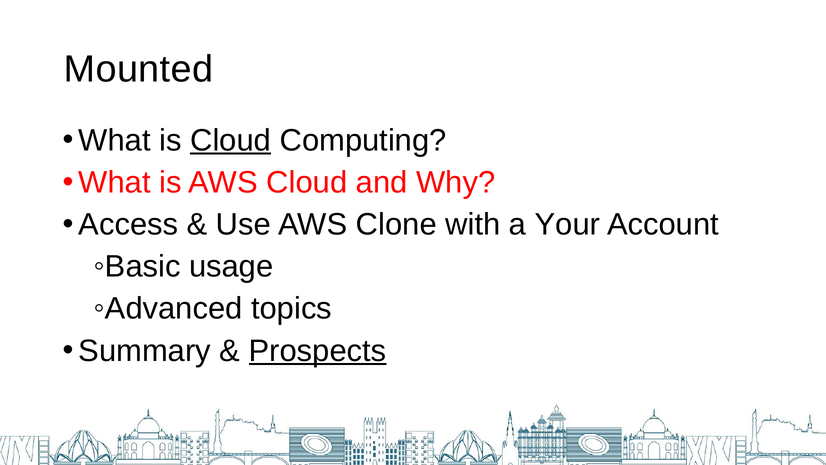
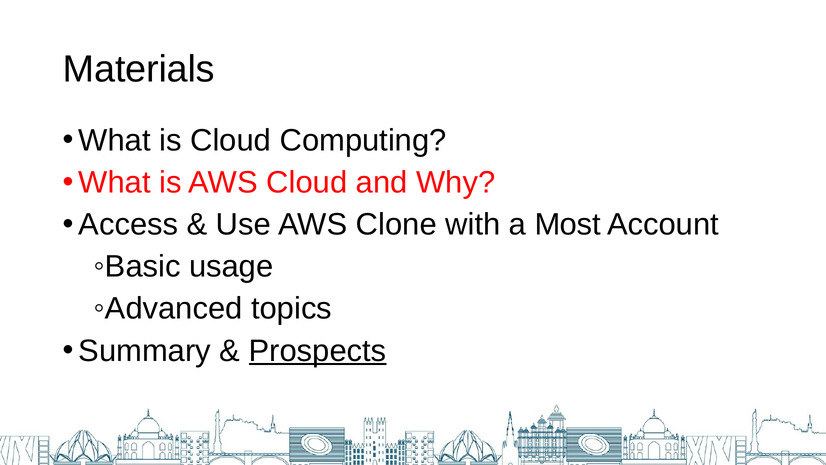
Mounted: Mounted -> Materials (139, 69)
Cloud underline: present -> none (231, 140)
Your: Your -> Most (568, 224)
